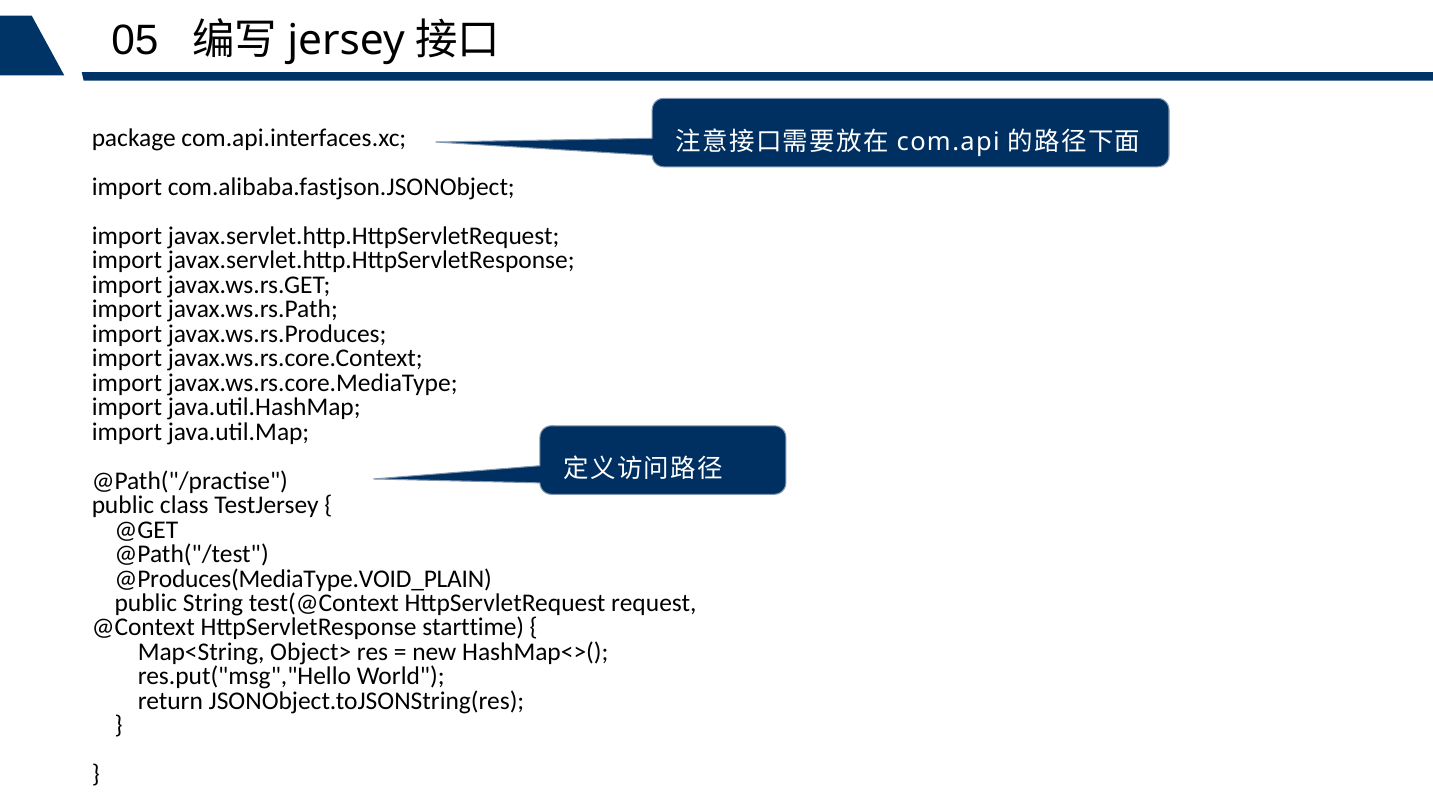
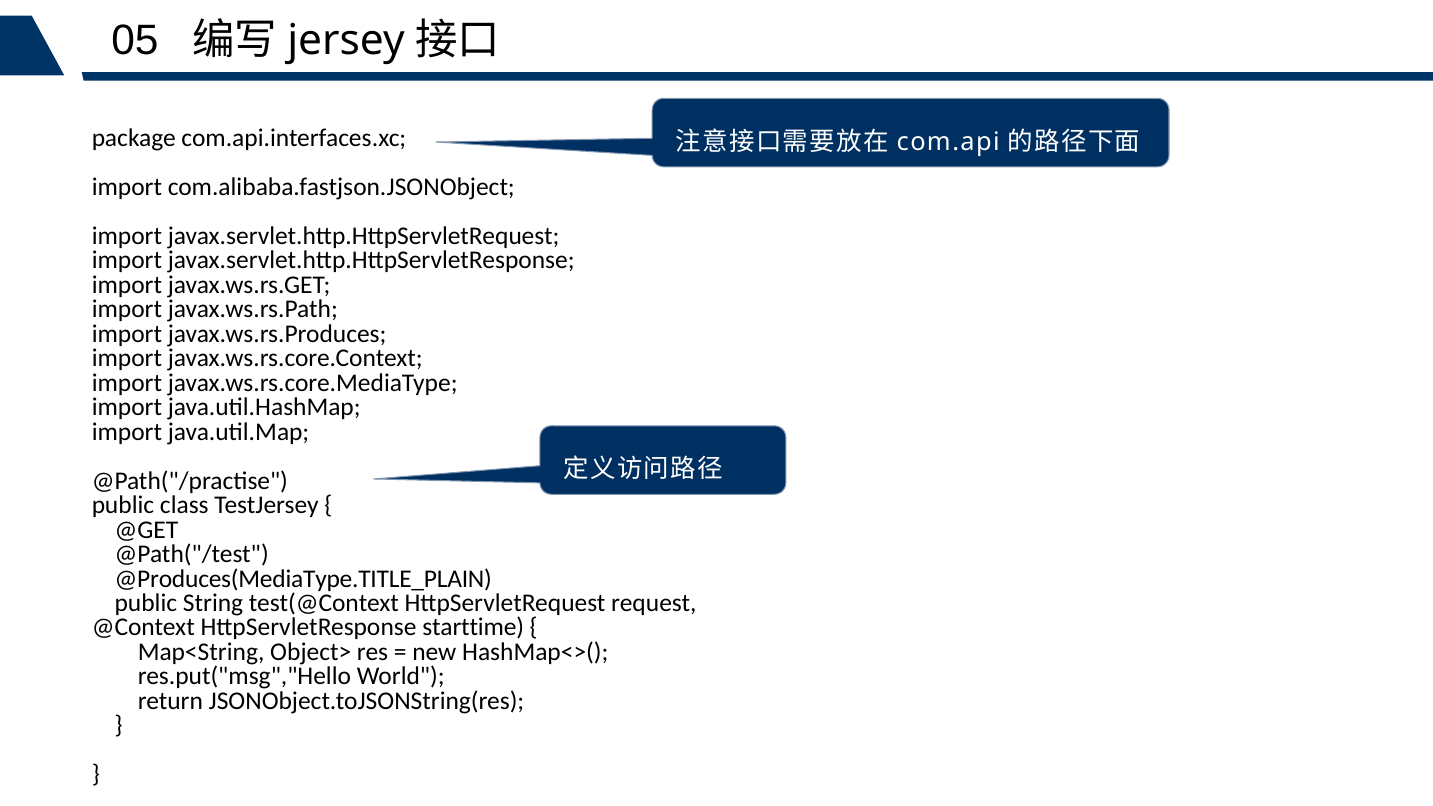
@Produces(MediaType.VOID_PLAIN: @Produces(MediaType.VOID_PLAIN -> @Produces(MediaType.TITLE_PLAIN (303, 579)
